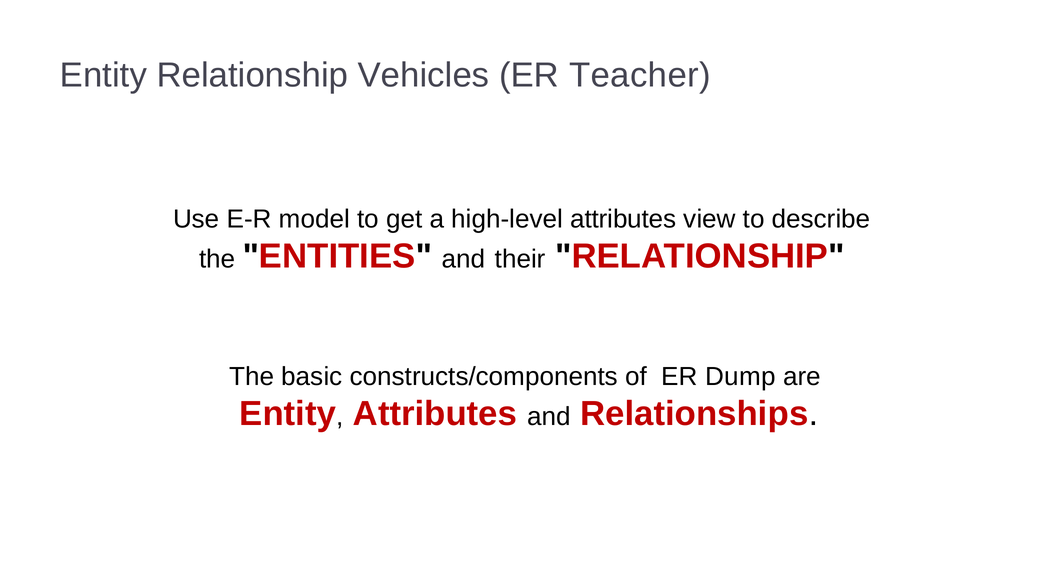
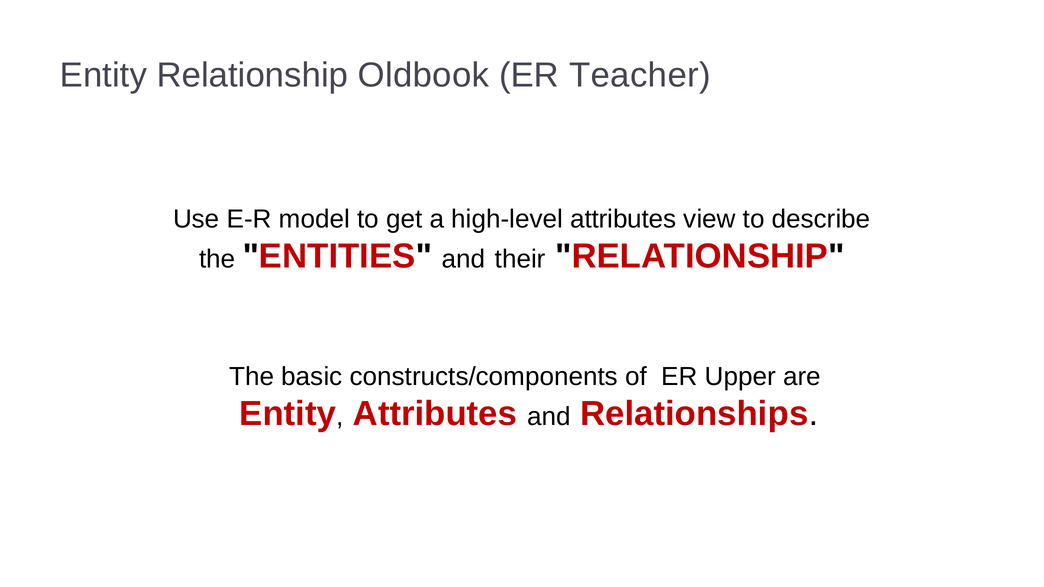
Vehicles: Vehicles -> Oldbook (423, 76)
Dump: Dump -> Upper (740, 377)
